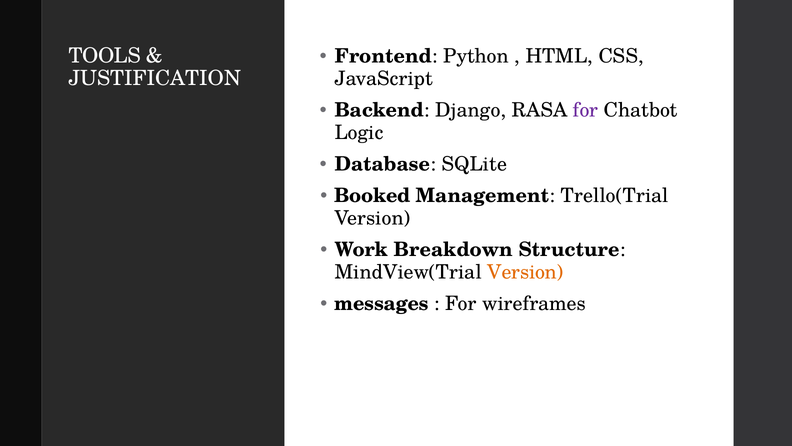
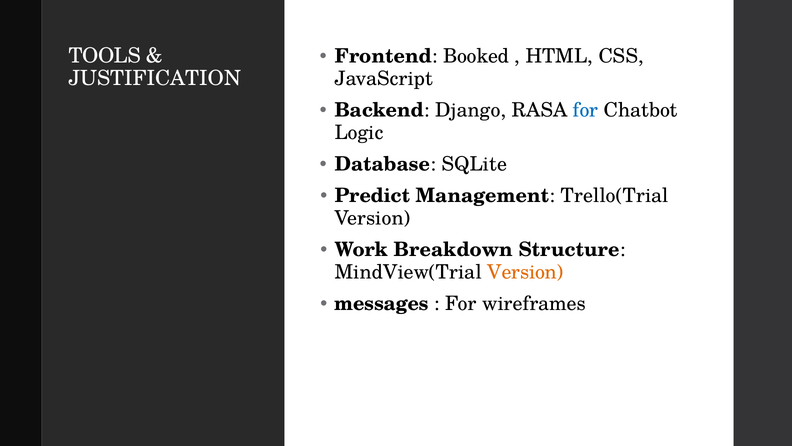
Python: Python -> Booked (476, 56)
for colour: purple -> blue (586, 110)
Booked: Booked -> Predict (372, 196)
